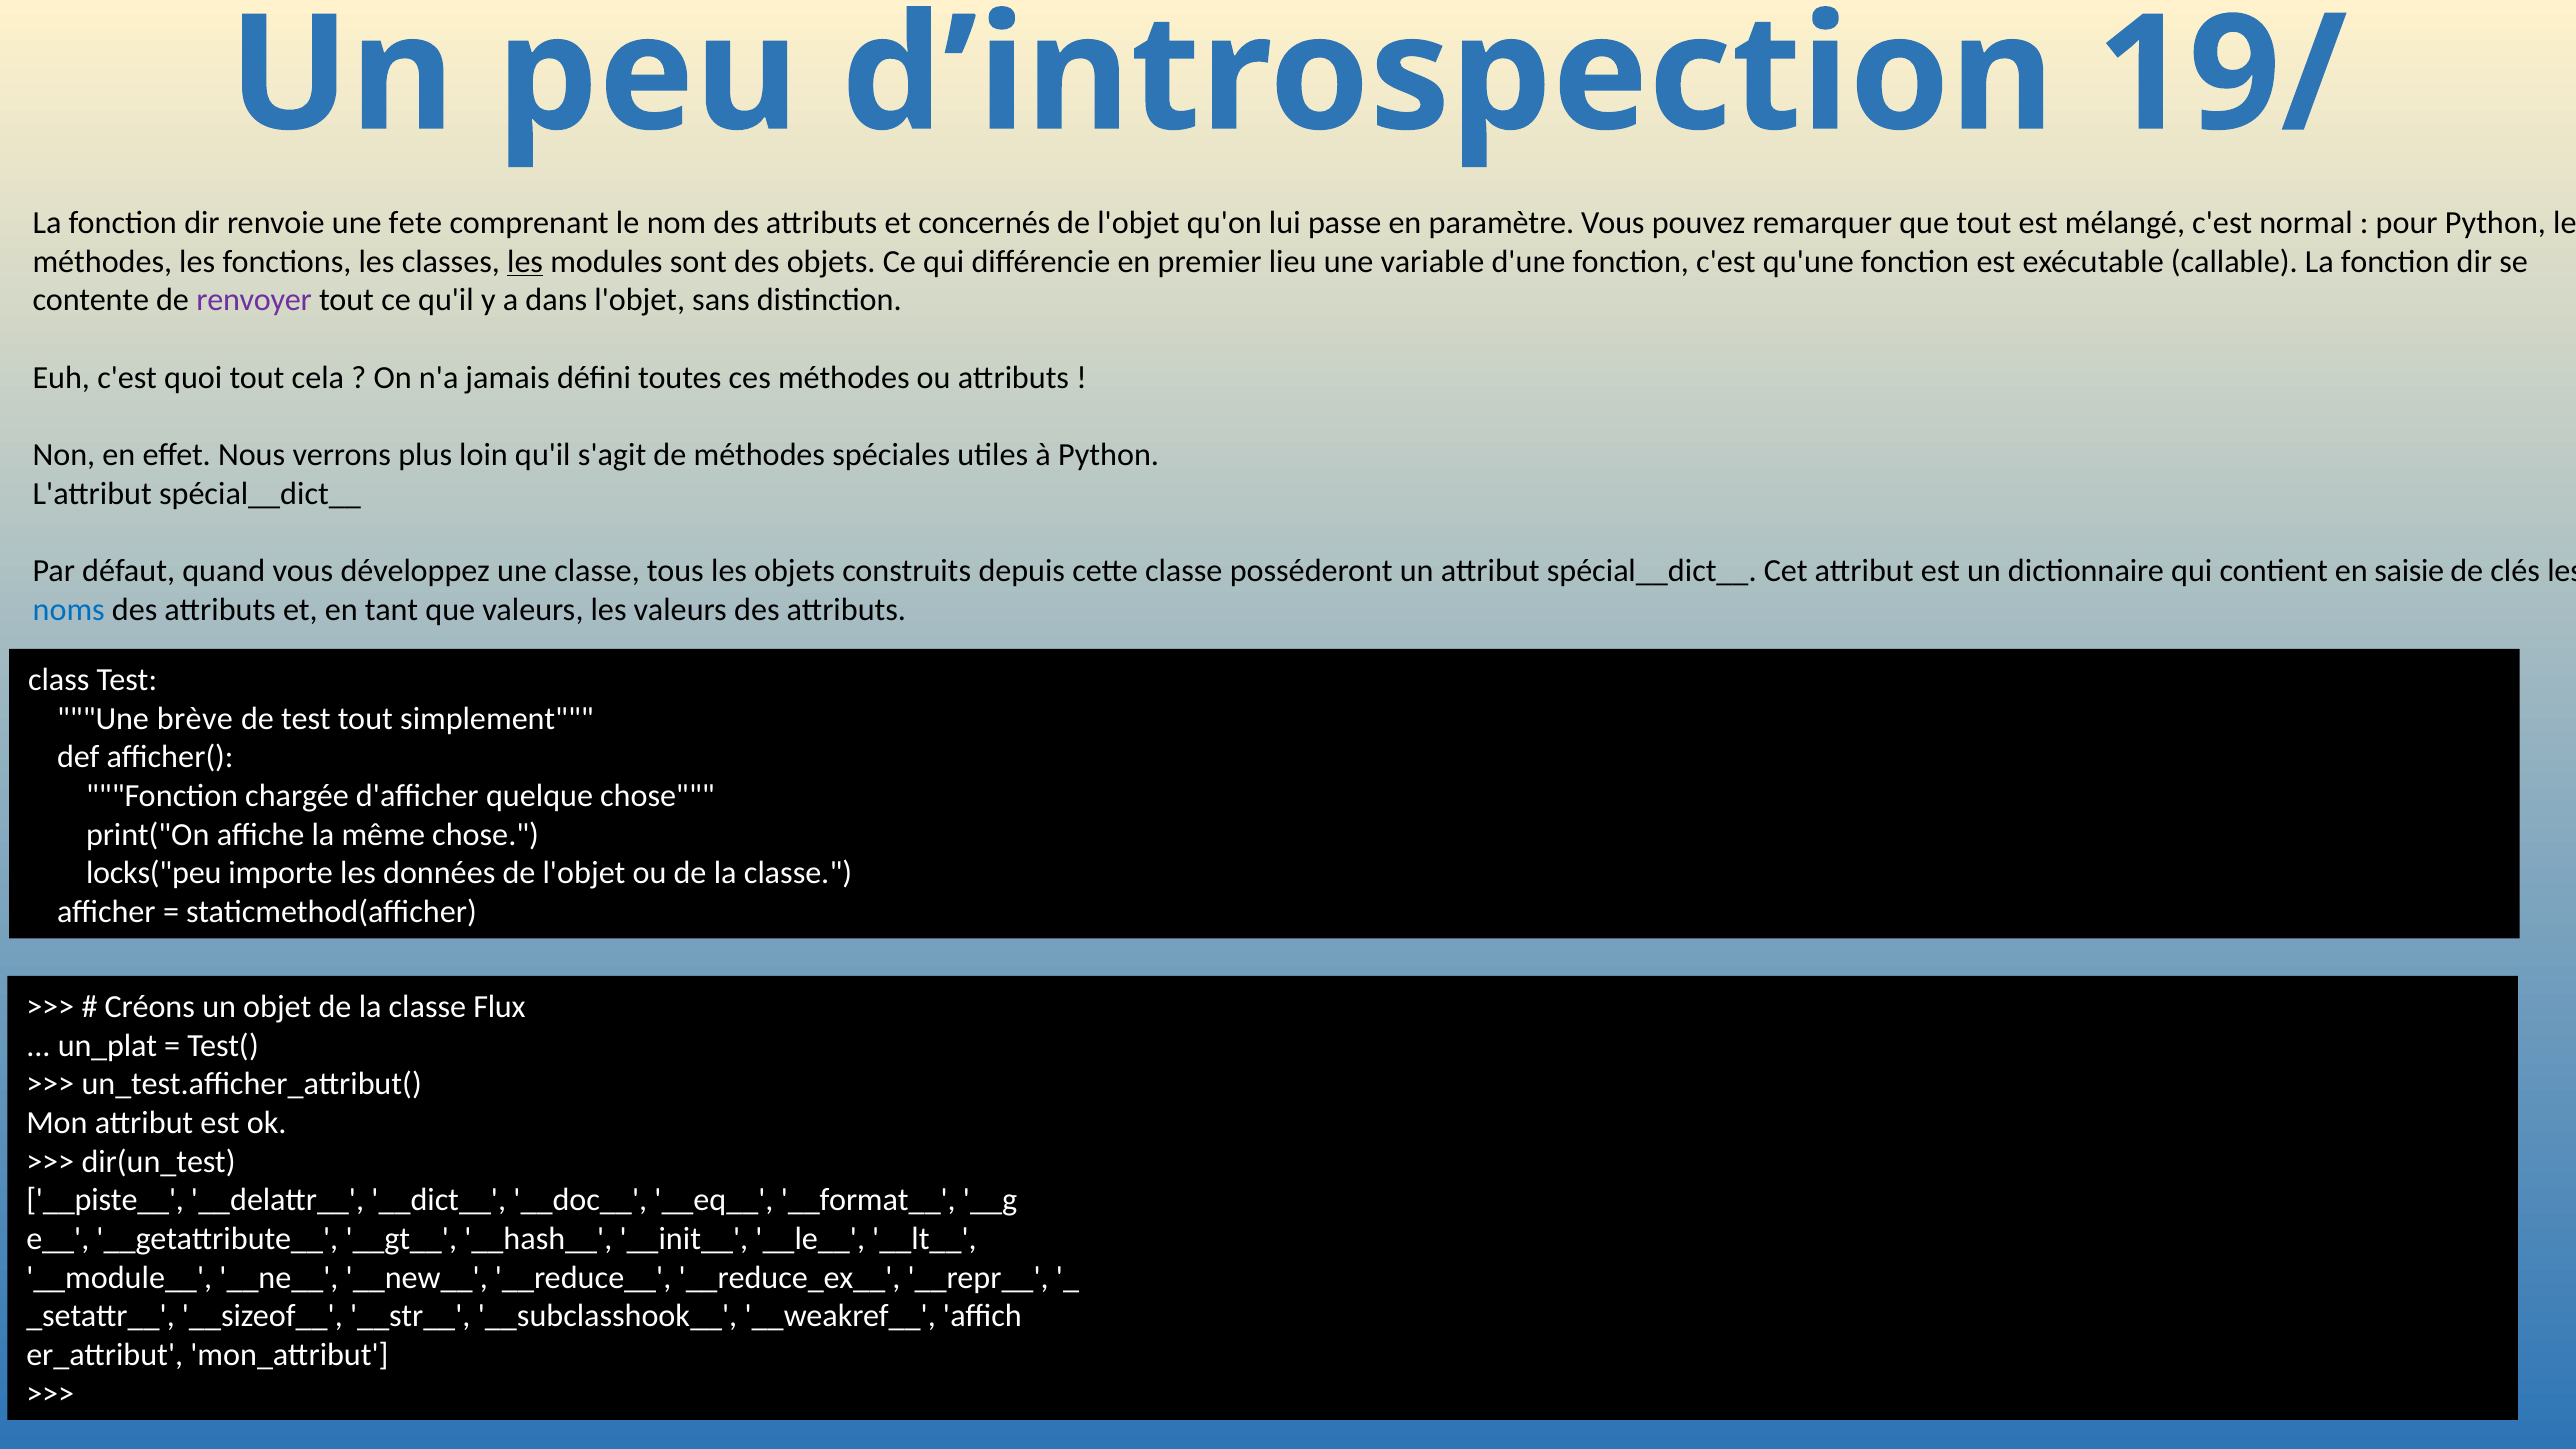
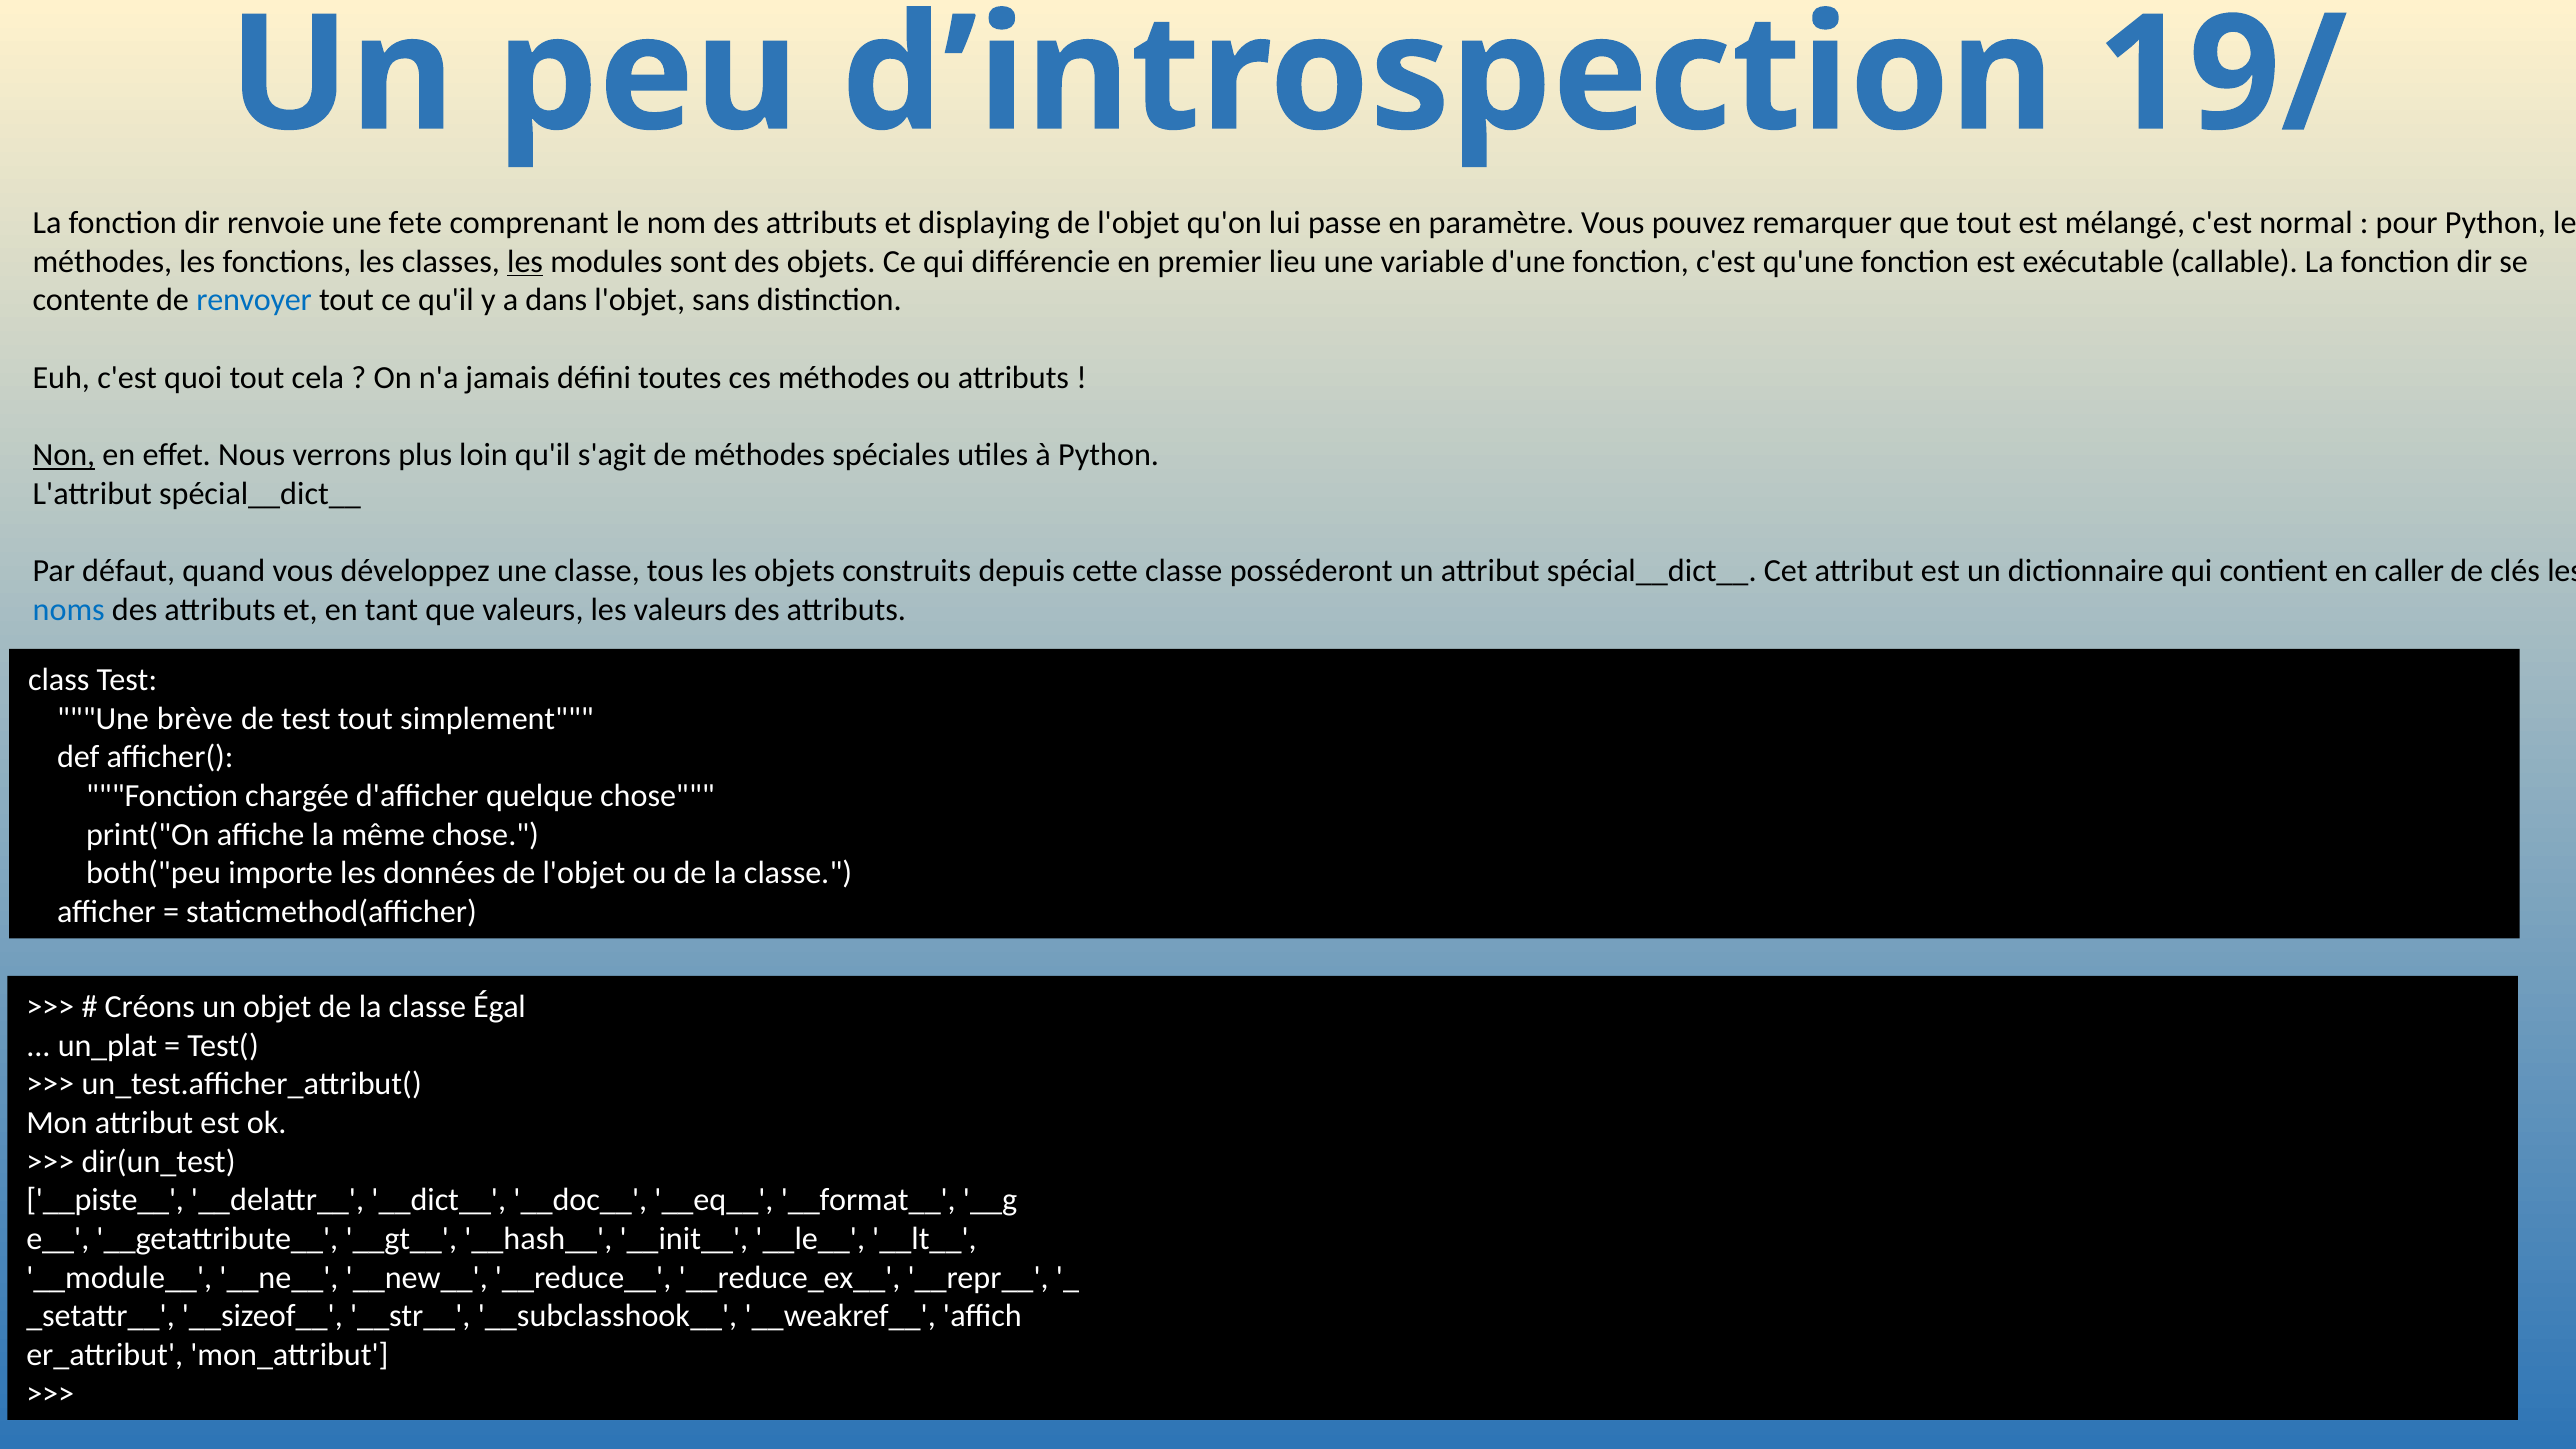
concernés: concernés -> displaying (984, 223)
renvoyer colour: purple -> blue (254, 300)
Non underline: none -> present (64, 455)
saisie: saisie -> caller (2409, 571)
locks("peu: locks("peu -> both("peu (154, 873)
Flux: Flux -> Égal (499, 1007)
